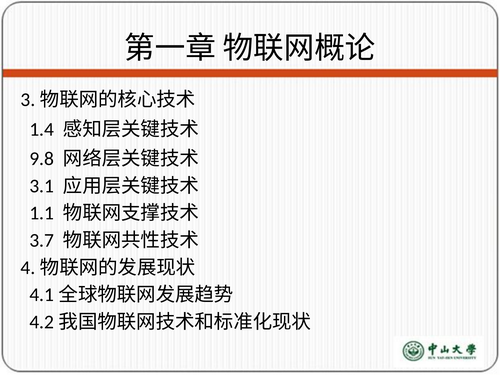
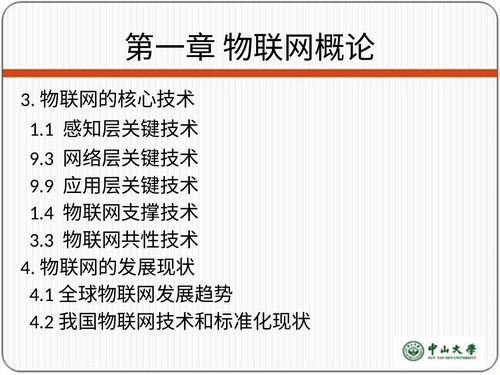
1.4: 1.4 -> 1.1 (42, 129)
9.8: 9.8 -> 9.3 (42, 159)
3.1: 3.1 -> 9.9 (42, 186)
1.1: 1.1 -> 1.4 (42, 213)
3.7: 3.7 -> 3.3 (42, 240)
